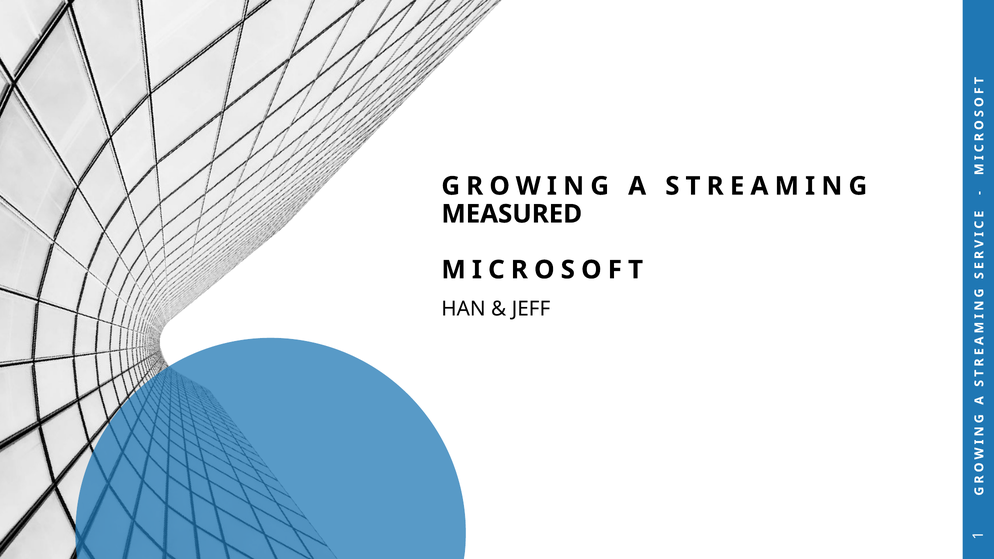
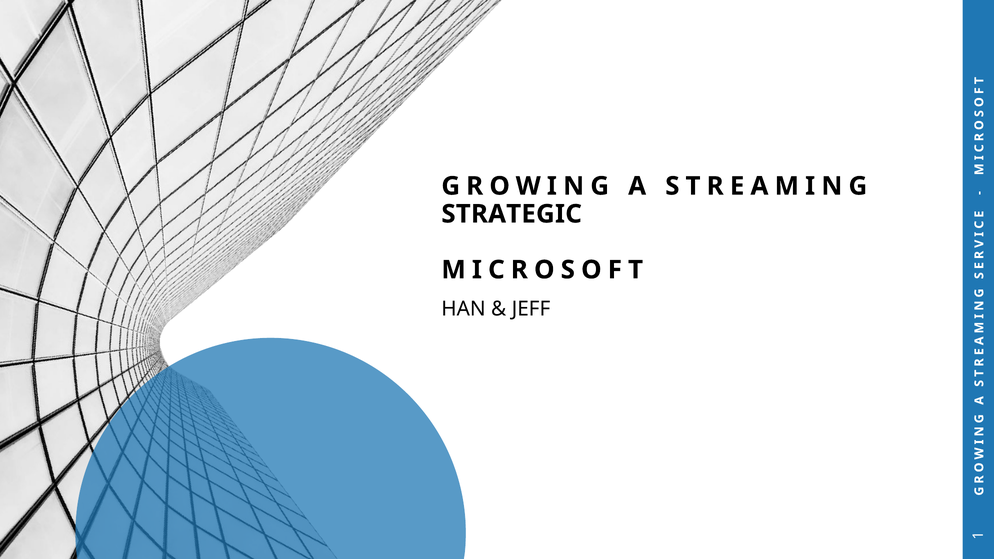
MEASURED: MEASURED -> STRATEGIC (512, 214)
